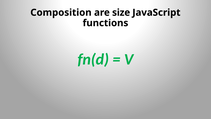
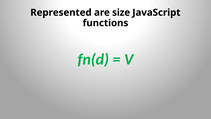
Composition: Composition -> Represented (61, 13)
